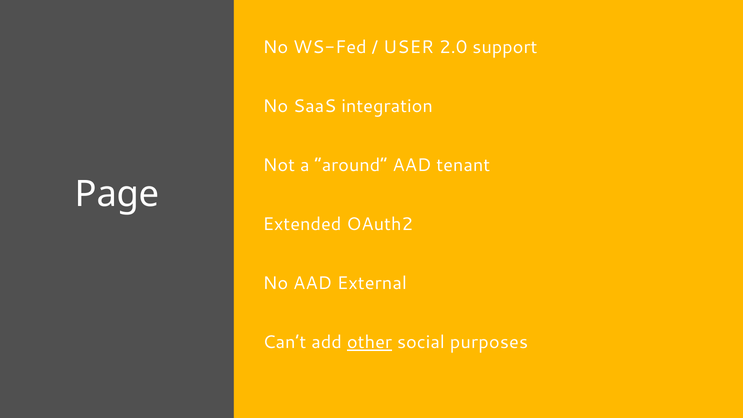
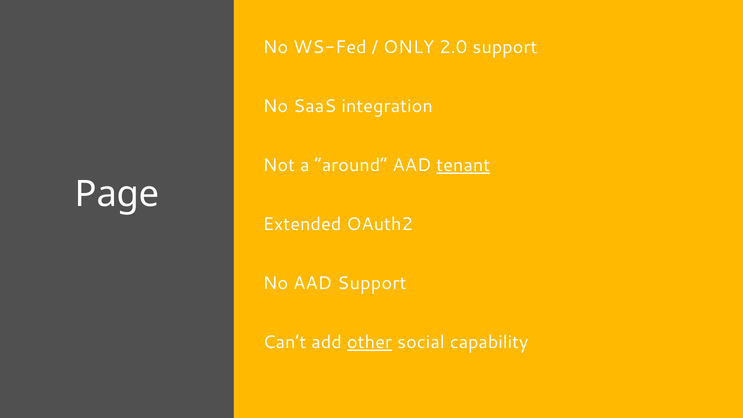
USER: USER -> ONLY (409, 47)
tenant underline: none -> present (463, 165)
AAD External: External -> Support (372, 283)
purposes: purposes -> capability (489, 342)
